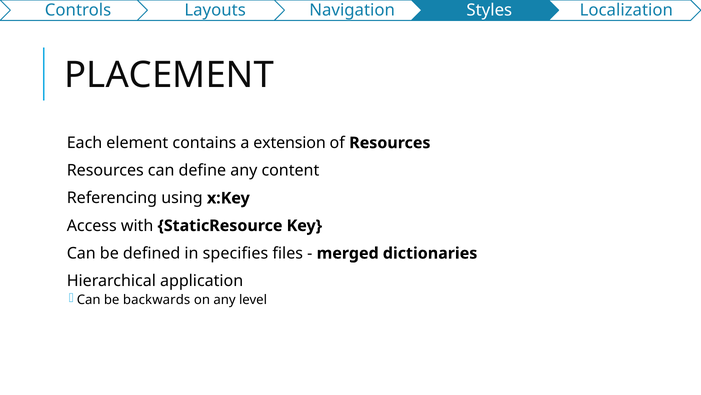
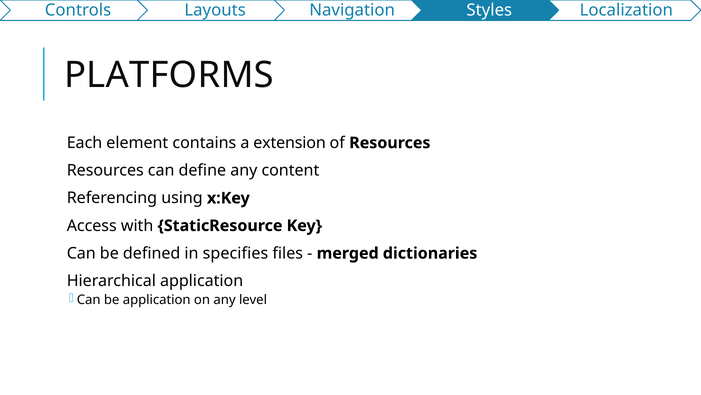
PLACEMENT: PLACEMENT -> PLATFORMS (169, 75)
be backwards: backwards -> application (157, 299)
